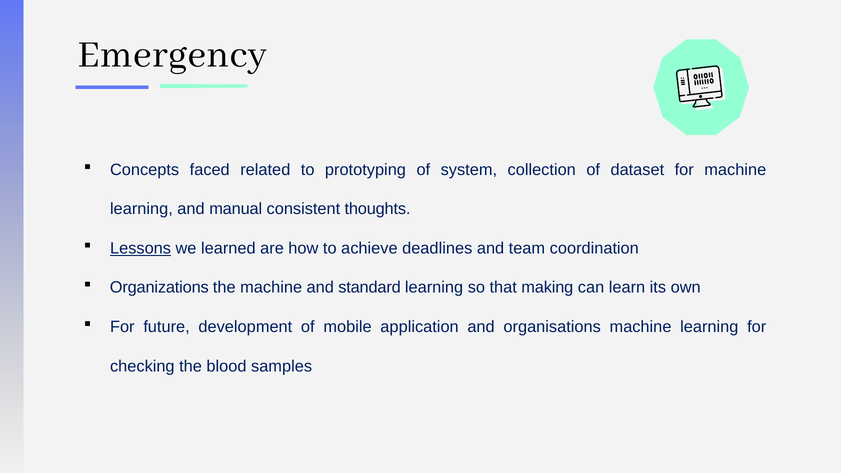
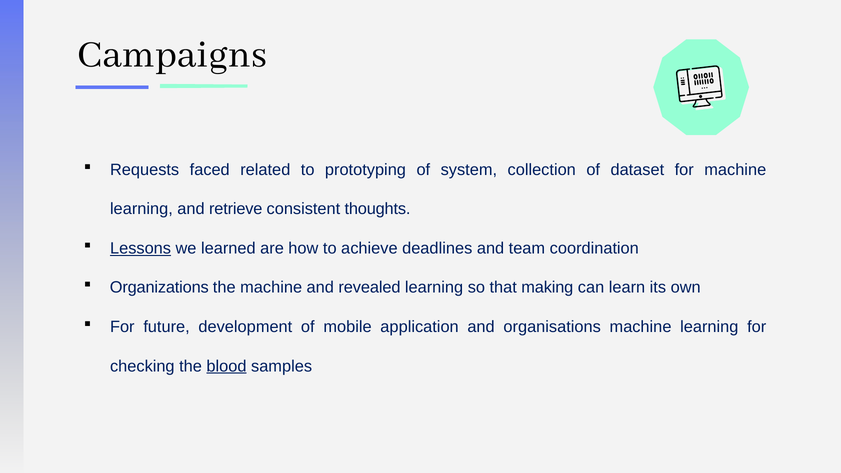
Emergency: Emergency -> Campaigns (172, 53)
Concepts: Concepts -> Requests (145, 170)
manual: manual -> retrieve (236, 209)
standard: standard -> revealed (369, 288)
blood underline: none -> present (226, 366)
